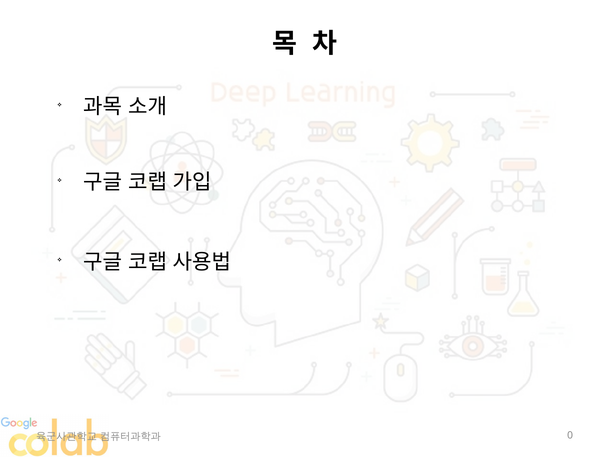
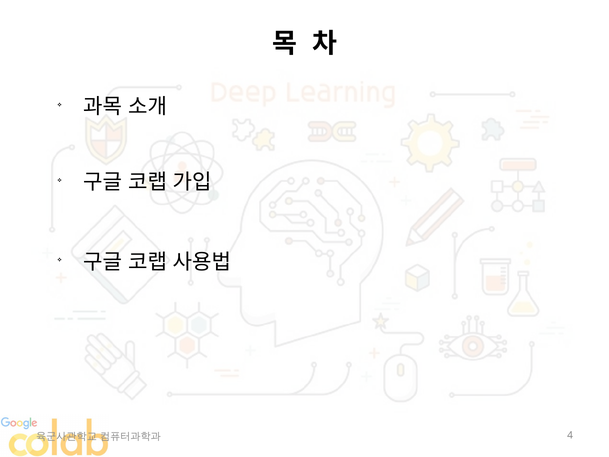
0: 0 -> 4 (570, 435)
